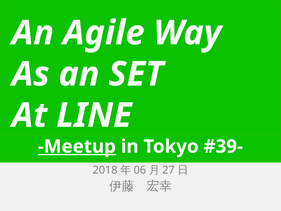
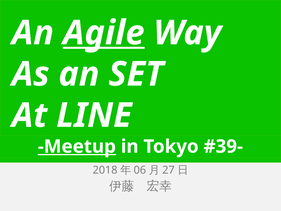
Agile underline: none -> present (104, 33)
